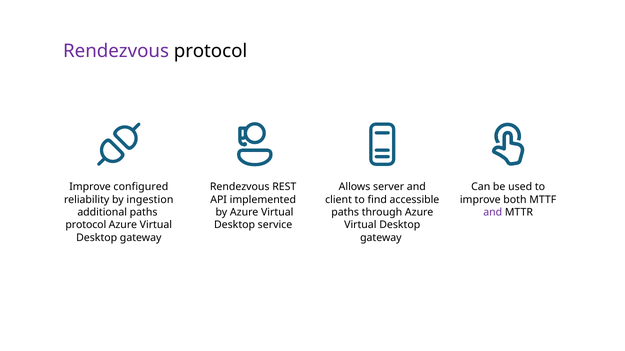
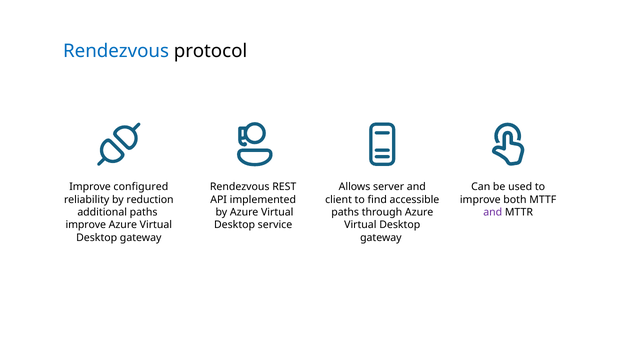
Rendezvous colour: purple -> blue (116, 51)
ingestion: ingestion -> reduction (150, 200)
protocol: protocol -> improve (86, 225)
